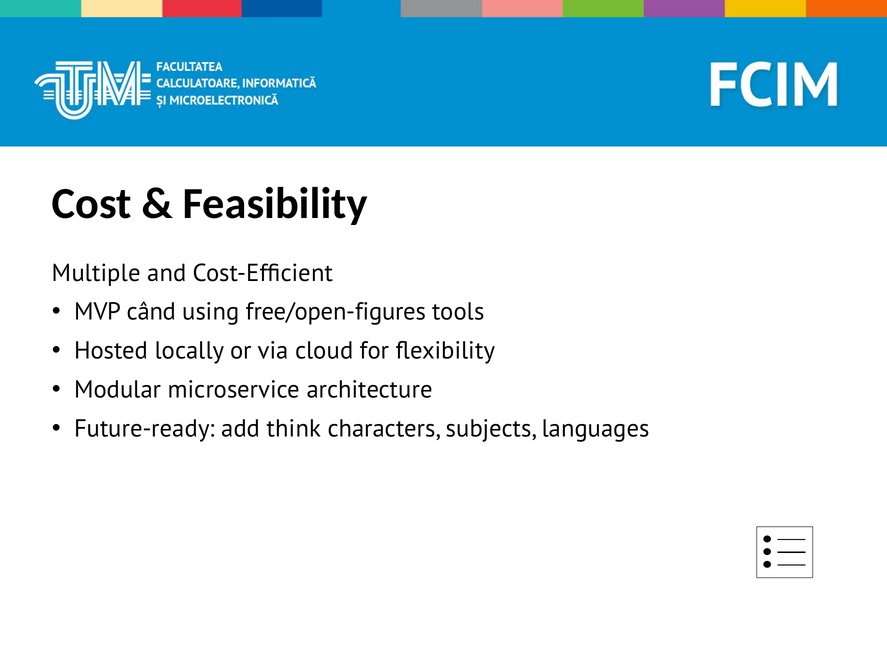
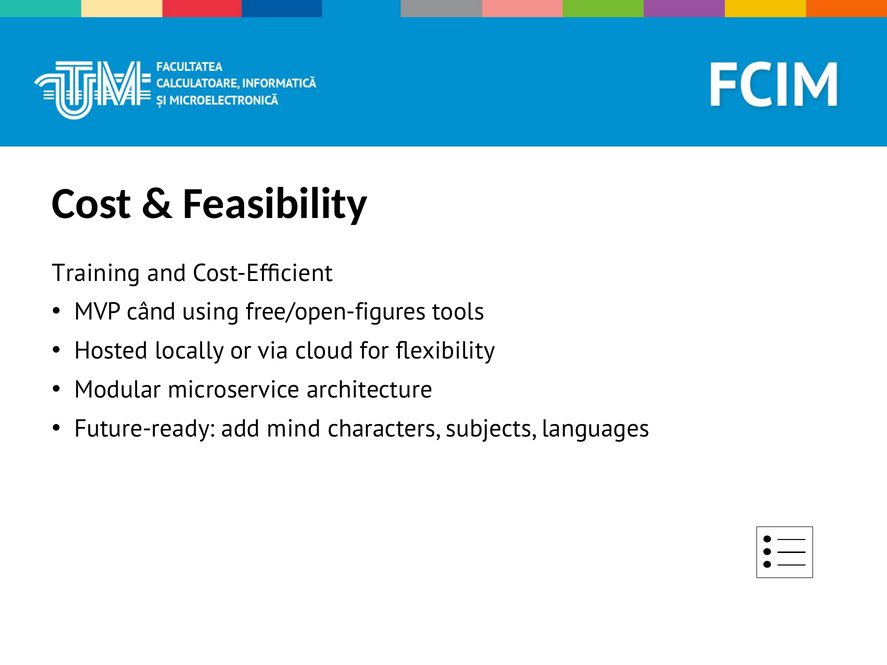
Multiple: Multiple -> Training (96, 273)
think: think -> mind (294, 429)
